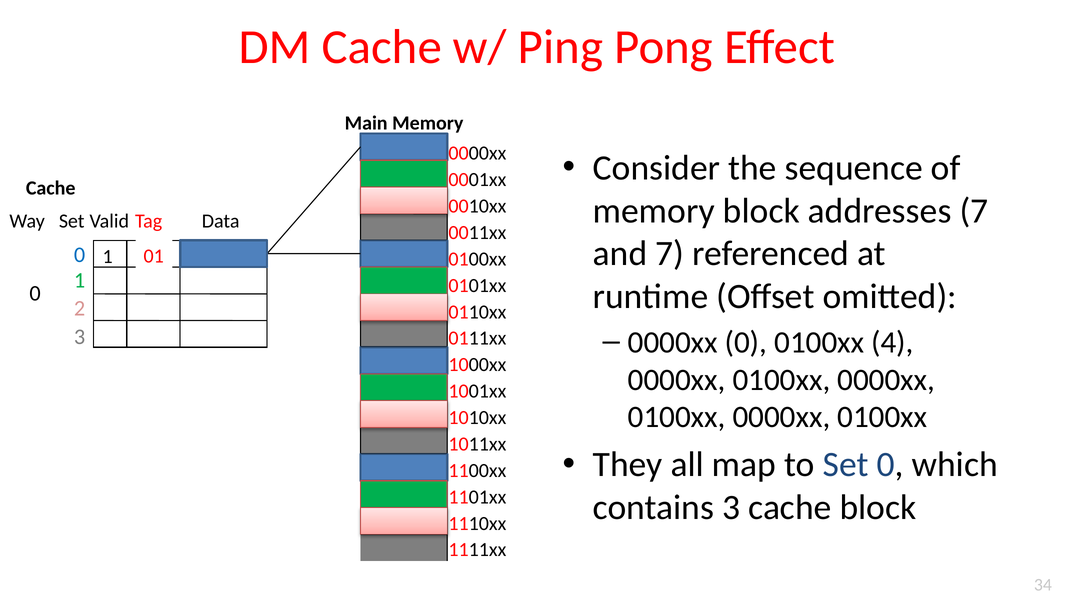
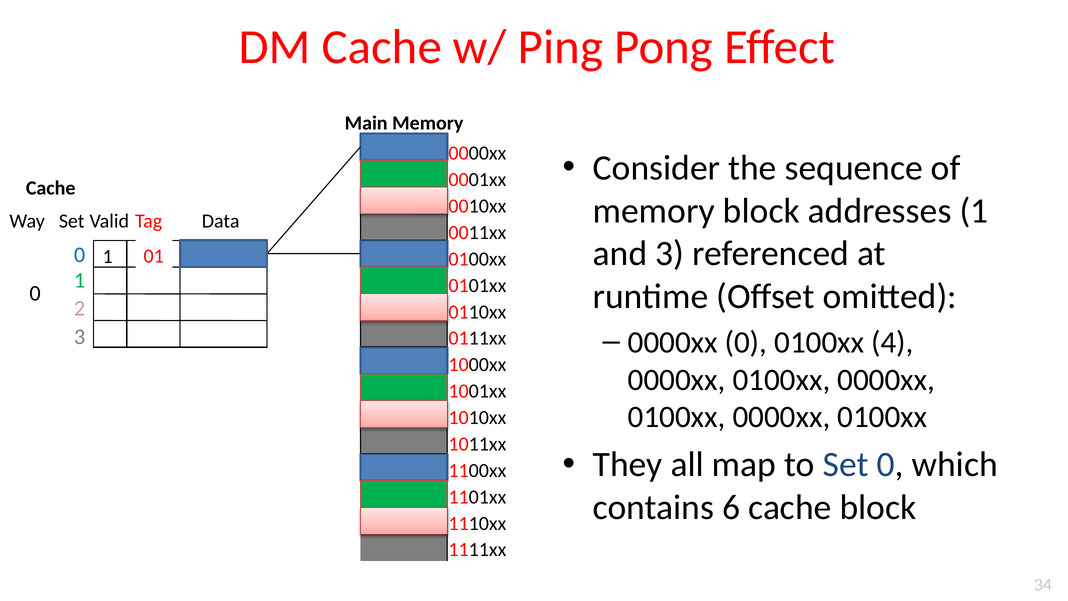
addresses 7: 7 -> 1 (974, 211)
and 7: 7 -> 3 (670, 253)
contains 3: 3 -> 6 (731, 507)
